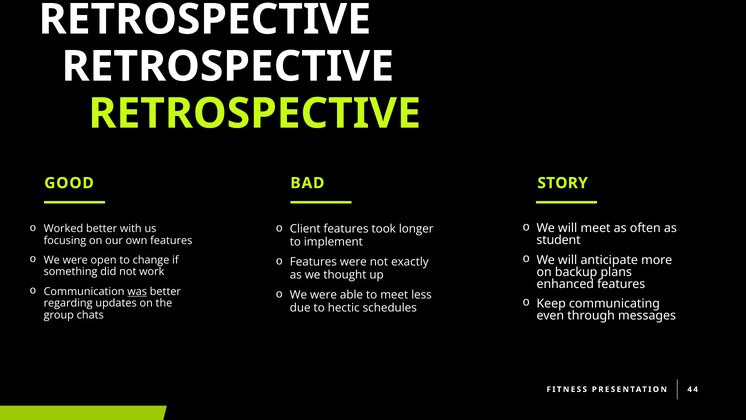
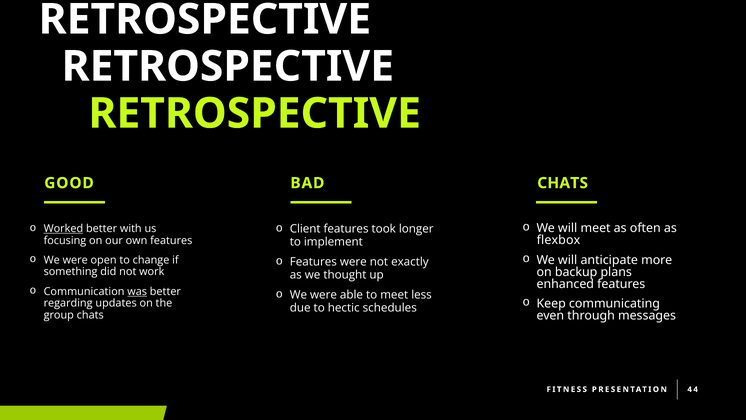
STORY: STORY -> CHATS (563, 183)
Worked underline: none -> present (63, 229)
student: student -> flexbox (558, 240)
